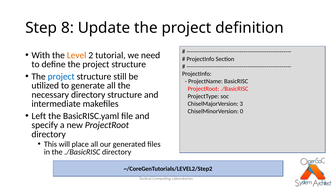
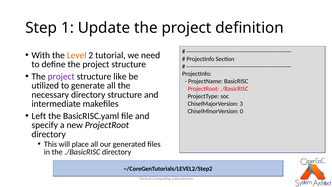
8: 8 -> 1 (67, 28)
project colour: blue -> purple (61, 76)
still: still -> like (120, 76)
